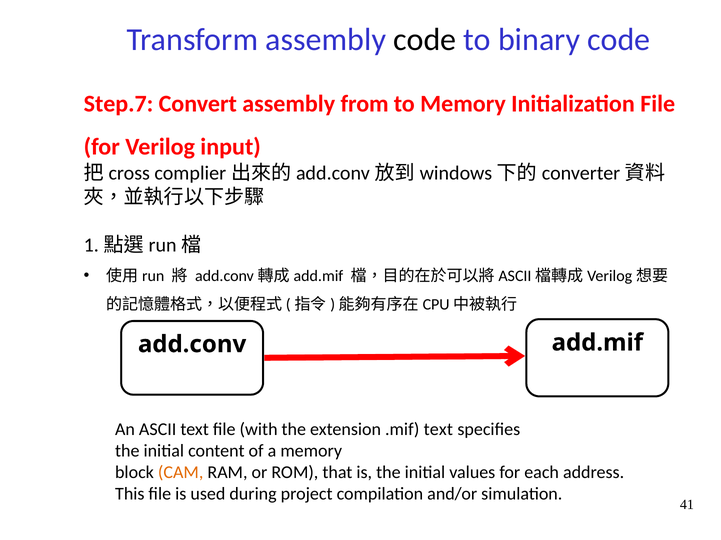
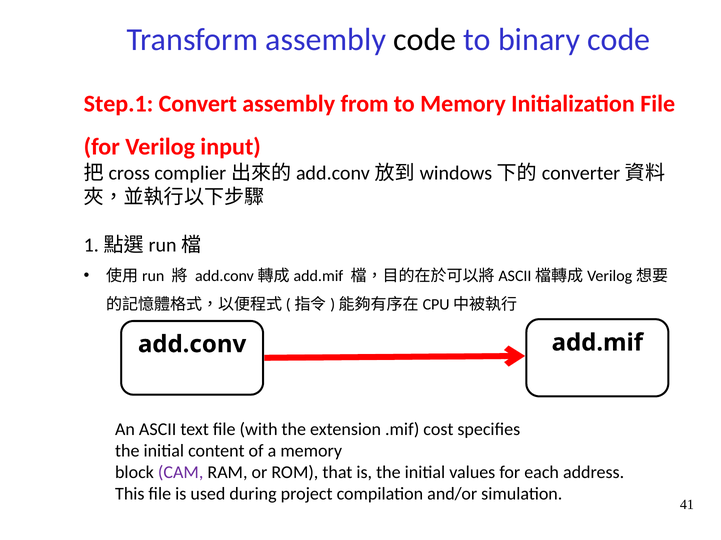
Step.7: Step.7 -> Step.1 (118, 104)
.mif text: text -> cost (438, 430)
CAM colour: orange -> purple (181, 473)
